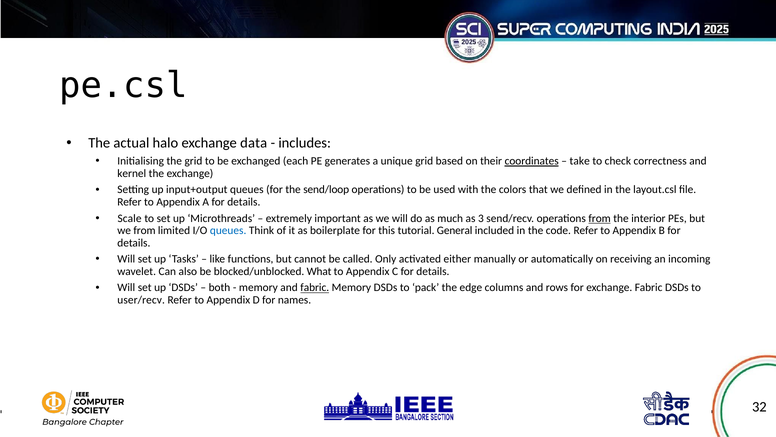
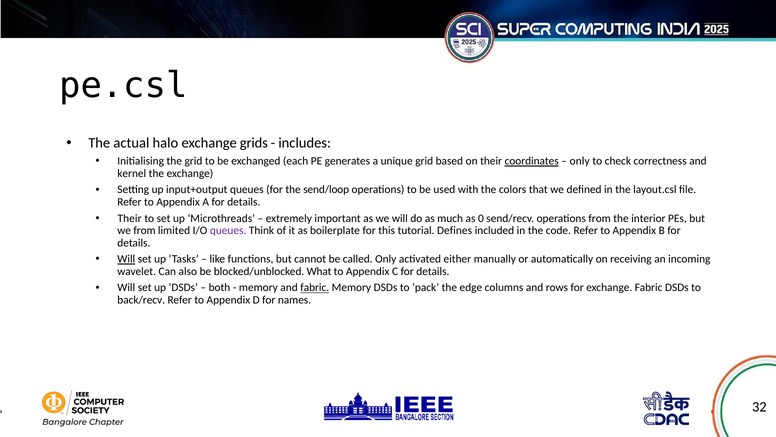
data: data -> grids (254, 143)
take: take -> only (580, 161)
Scale: Scale -> Their (130, 218)
3: 3 -> 0 (481, 218)
from underline: present -> none (600, 218)
queues colour: blue -> purple (228, 230)
General: General -> Defines (455, 230)
Will underline: none -> present (126, 259)
user/recv: user/recv -> back/recv (141, 300)
